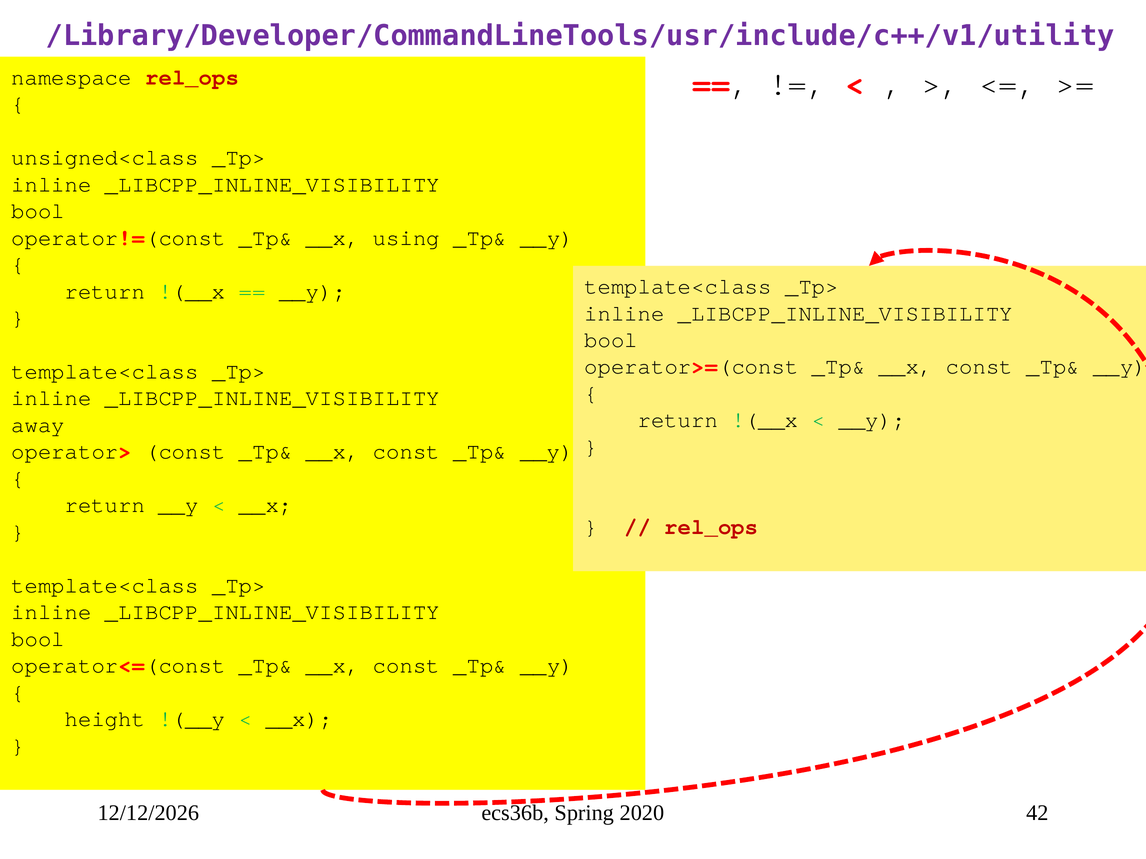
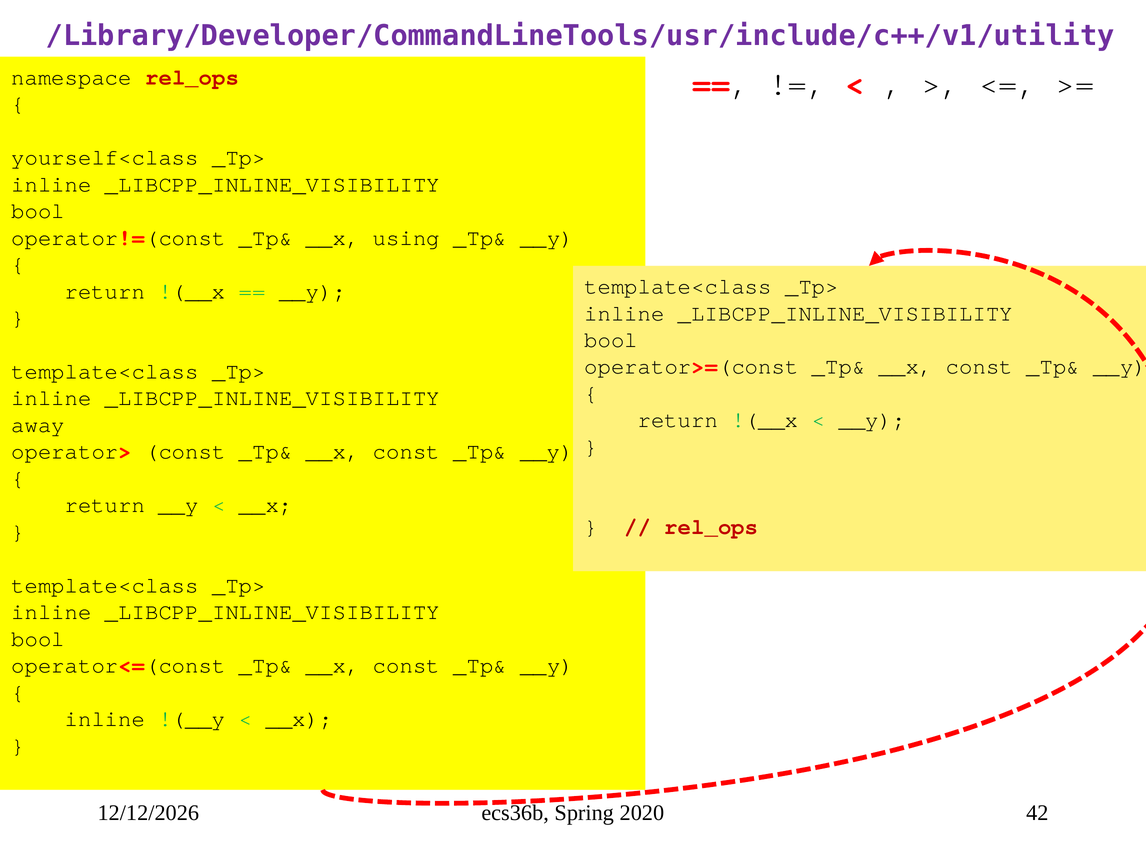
unsigned<class: unsigned<class -> yourself<class (105, 158)
height: height -> inline (105, 719)
